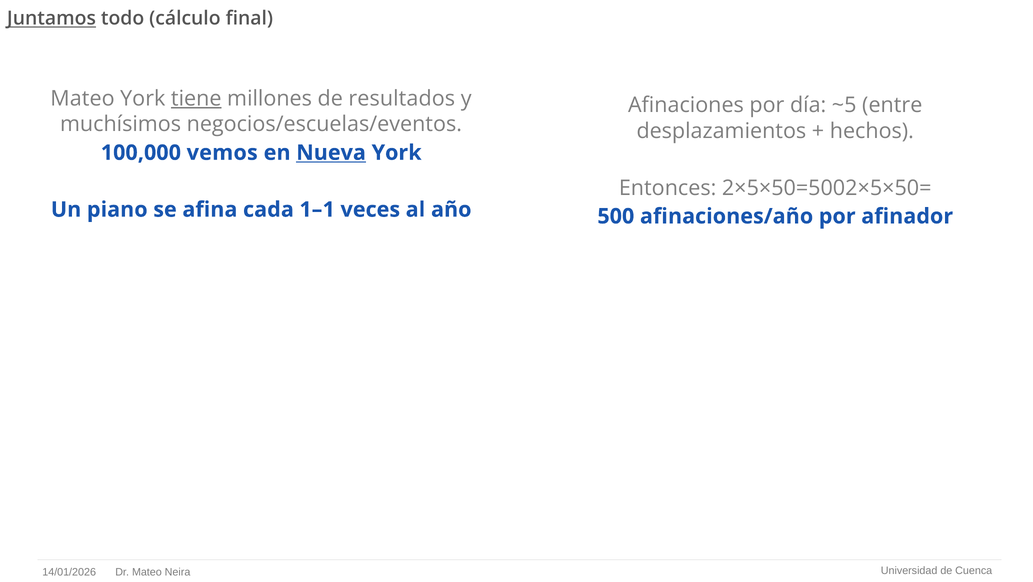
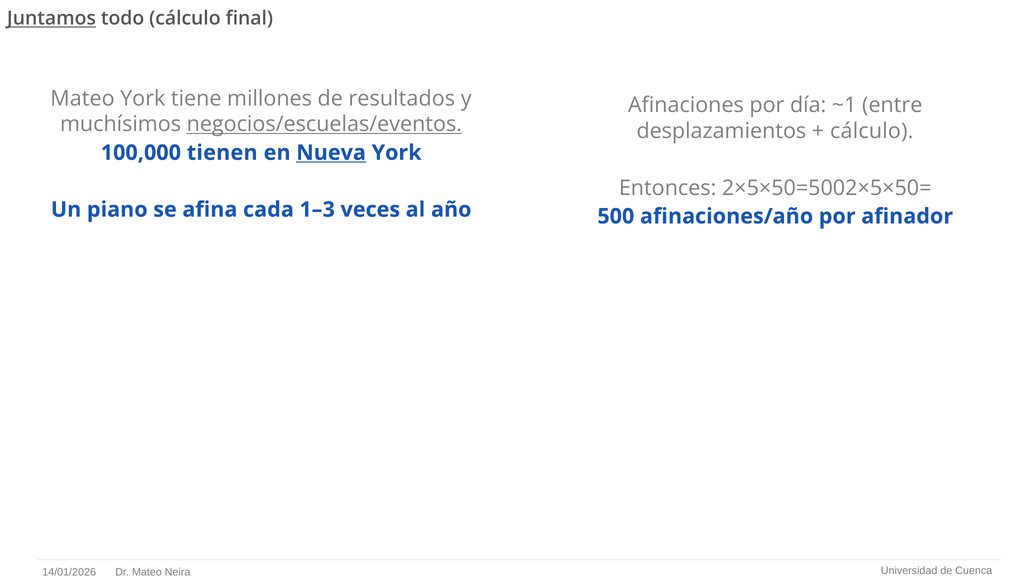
tiene underline: present -> none (196, 98)
~5: ~5 -> ~1 (844, 105)
negocios/escuelas/eventos underline: none -> present (324, 124)
hechos: hechos -> cálculo (872, 131)
vemos: vemos -> tienen (222, 153)
1–1: 1–1 -> 1–3 (317, 209)
